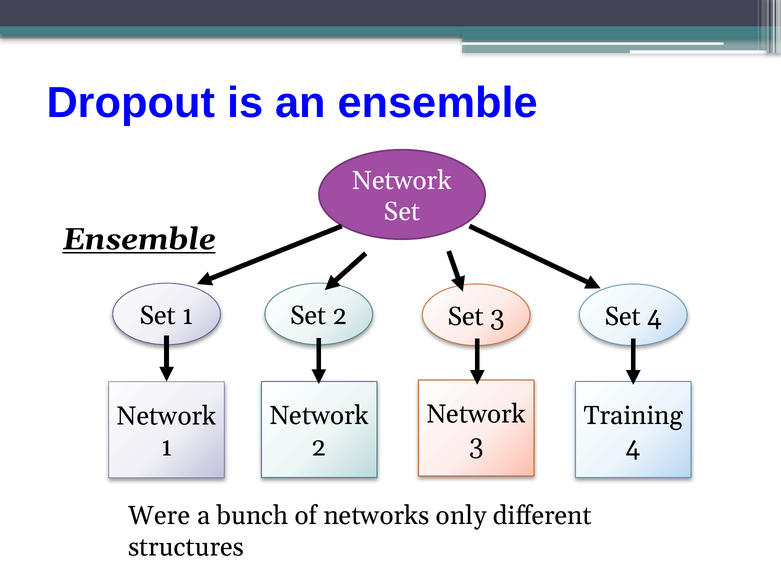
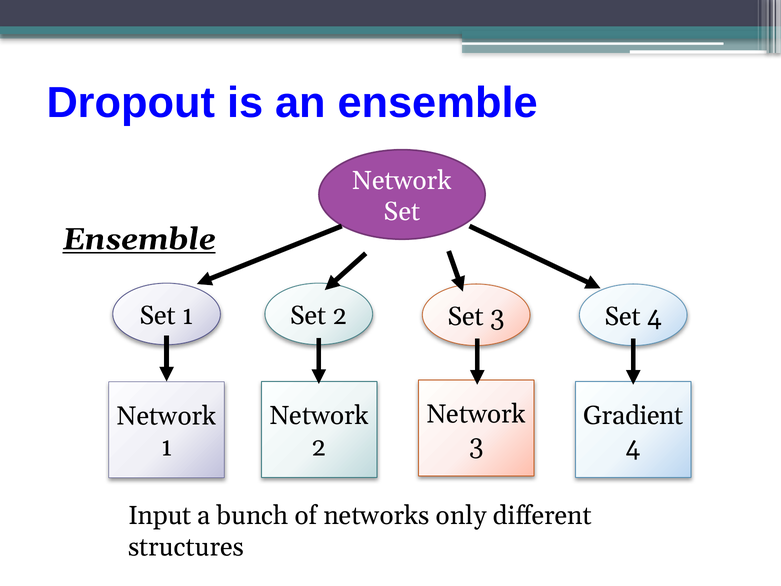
Training: Training -> Gradient (633, 415)
Were: Were -> Input (160, 516)
